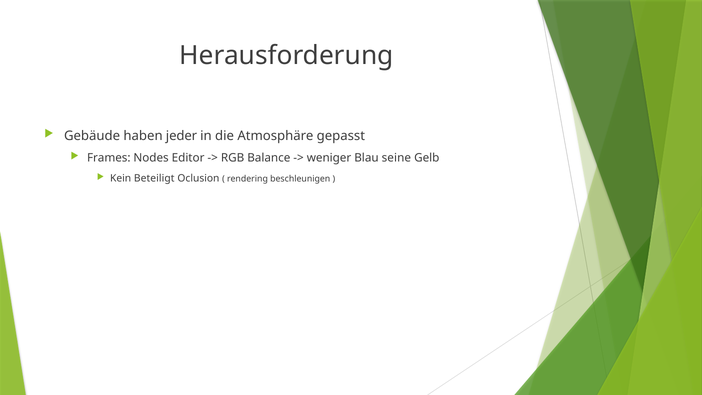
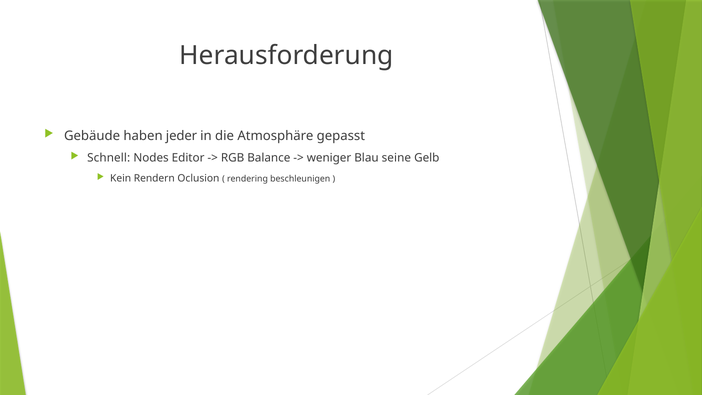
Frames: Frames -> Schnell (109, 158)
Beteiligt: Beteiligt -> Rendern (154, 178)
